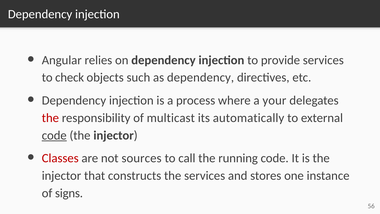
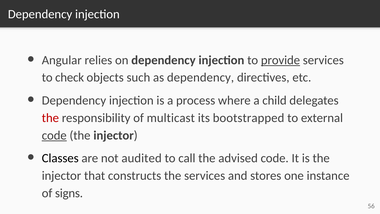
provide underline: none -> present (280, 60)
your: your -> child (275, 100)
automatically: automatically -> bootstrapped (249, 118)
Classes colour: red -> black (60, 158)
sources: sources -> audited (142, 158)
running: running -> advised (238, 158)
